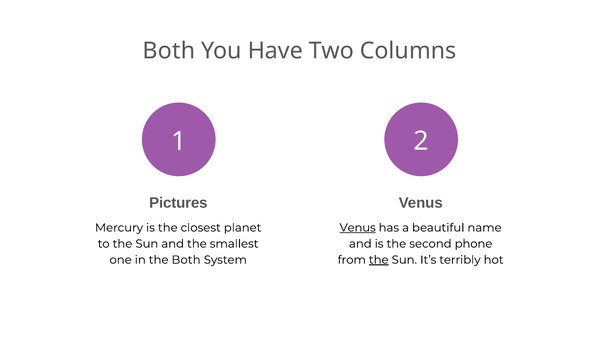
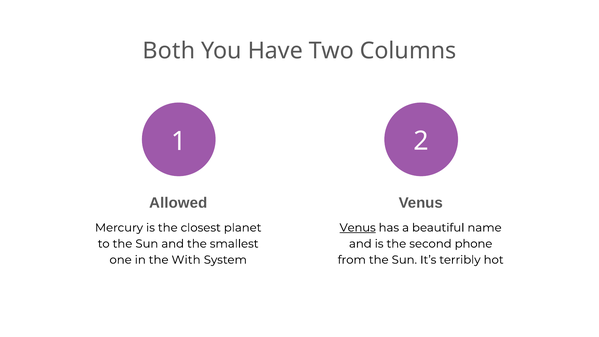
Pictures: Pictures -> Allowed (178, 203)
the Both: Both -> With (186, 260)
the underline: present -> none (379, 260)
